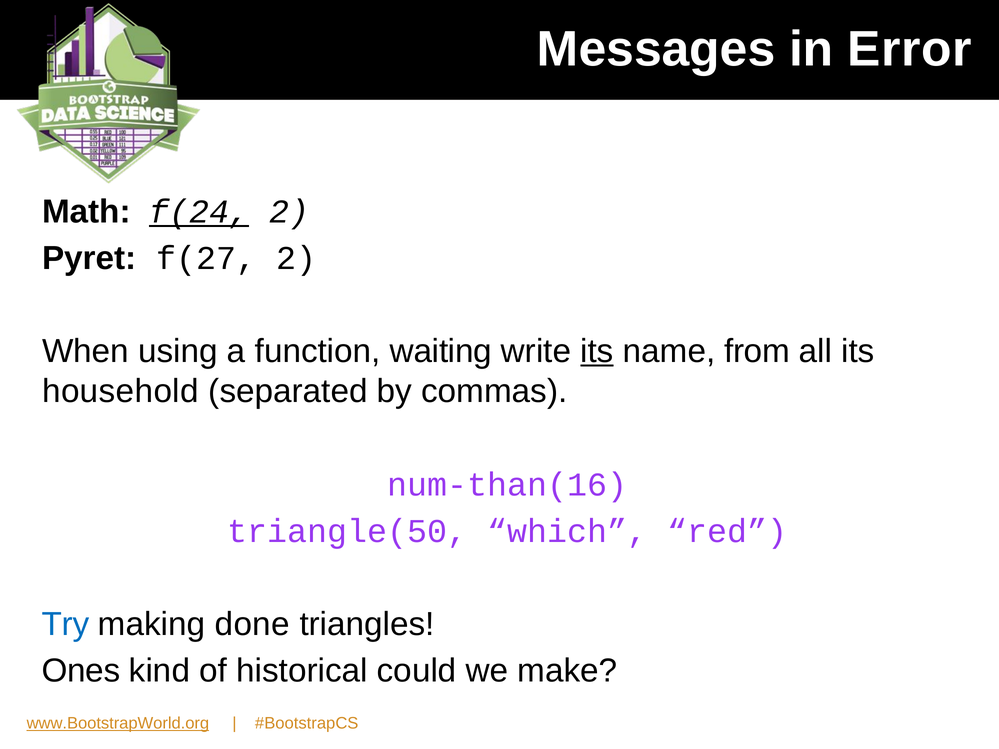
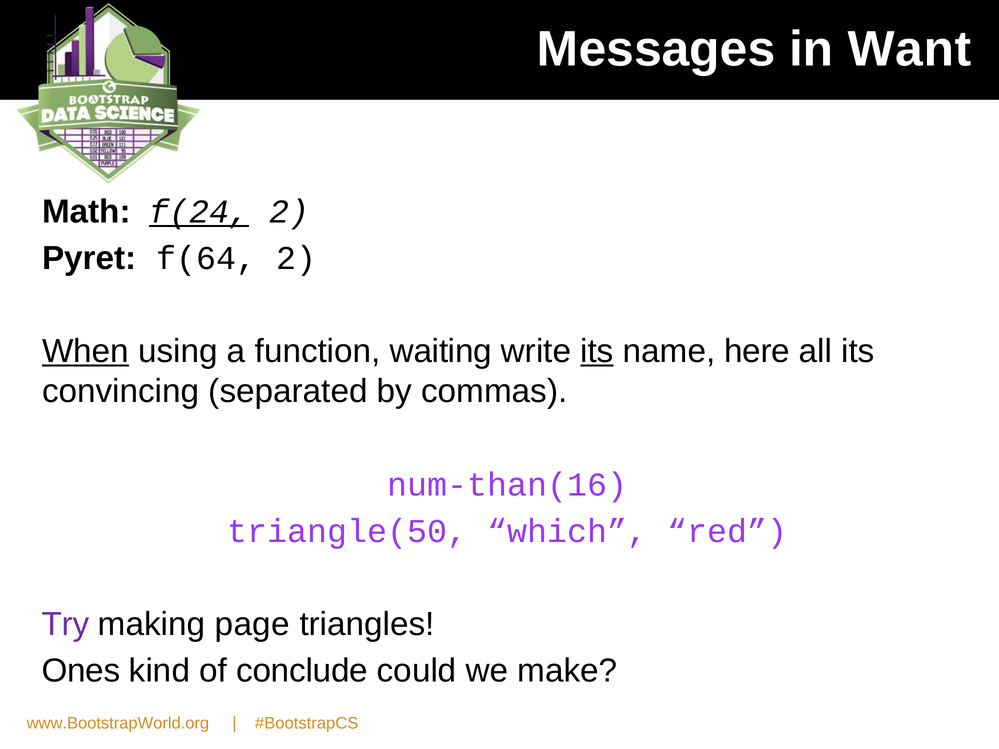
Error: Error -> Want (910, 49)
f(27: f(27 -> f(64 (206, 258)
When underline: none -> present (85, 352)
from: from -> here (757, 352)
household: household -> convincing (121, 391)
Try colour: blue -> purple (66, 625)
done: done -> page (252, 625)
historical: historical -> conclude (302, 671)
www.BootstrapWorld.org underline: present -> none (118, 723)
